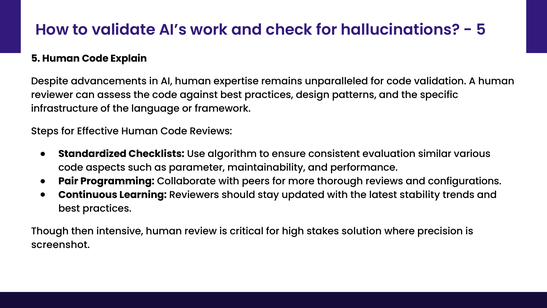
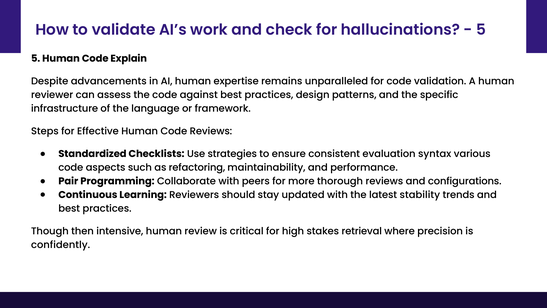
algorithm: algorithm -> strategies (232, 154)
similar: similar -> syntax (435, 154)
parameter: parameter -> refactoring (197, 167)
solution: solution -> retrieval (362, 231)
screenshot: screenshot -> confidently (61, 245)
